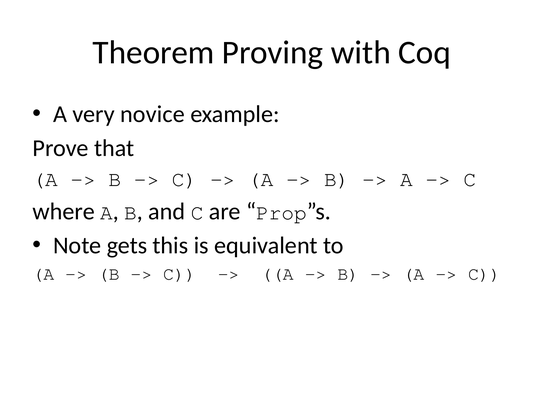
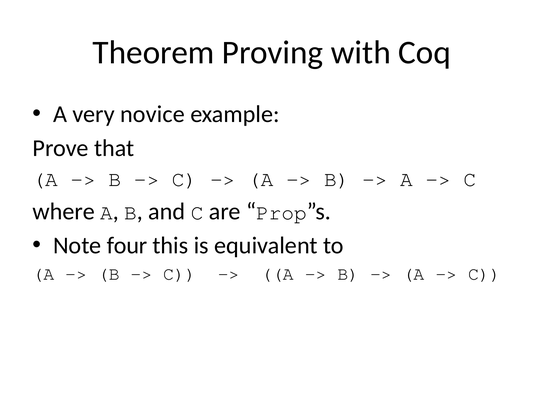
gets: gets -> four (127, 245)
